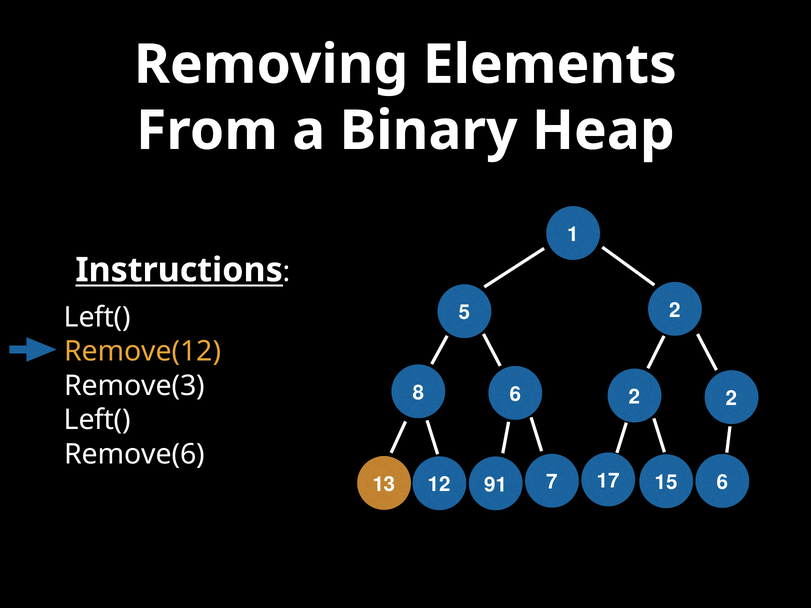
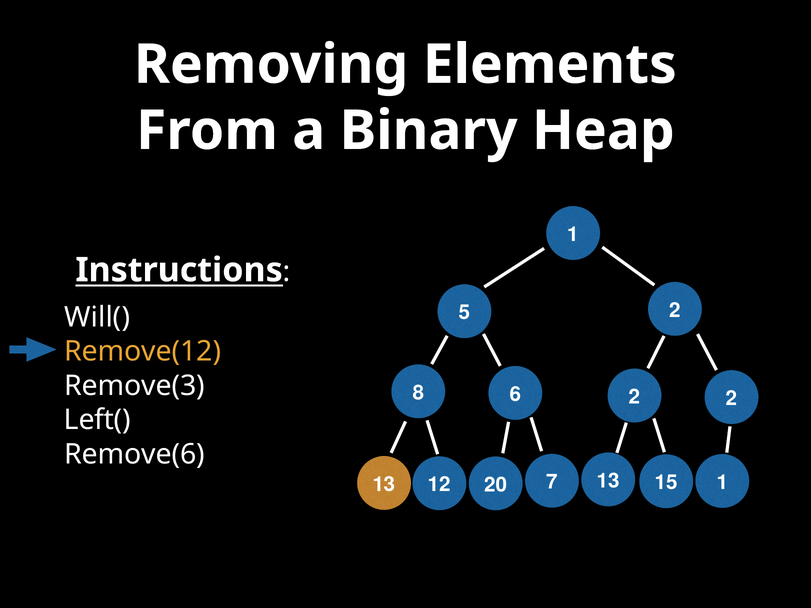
Left(: Left( -> Will( (97, 317)
15 6: 6 -> 1 (722, 483)
91: 91 -> 20 (496, 485)
7 17: 17 -> 13 (608, 481)
